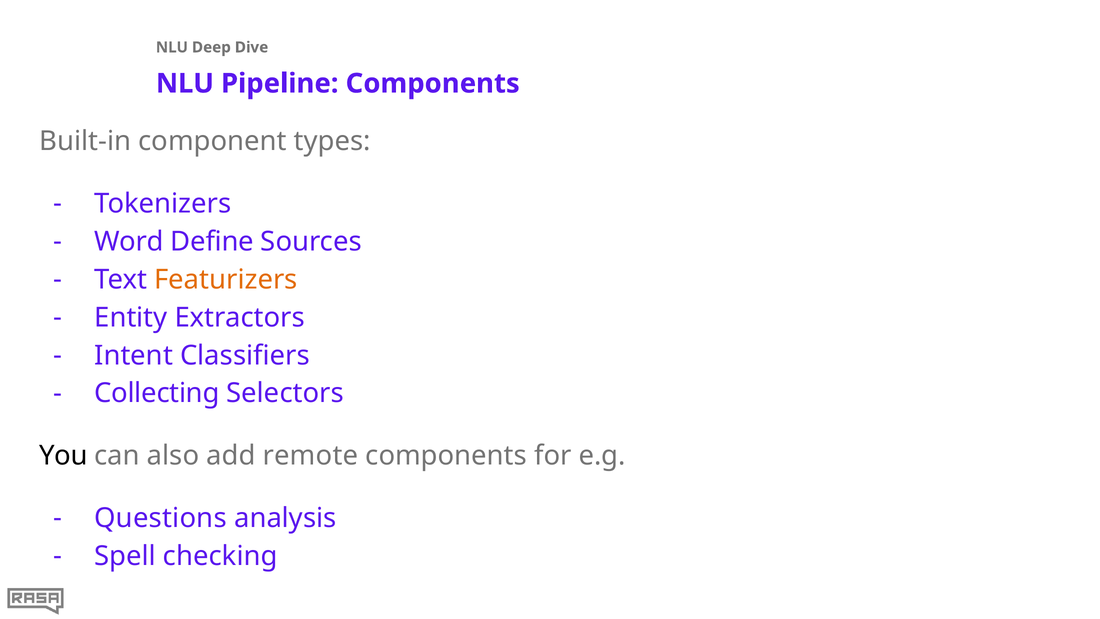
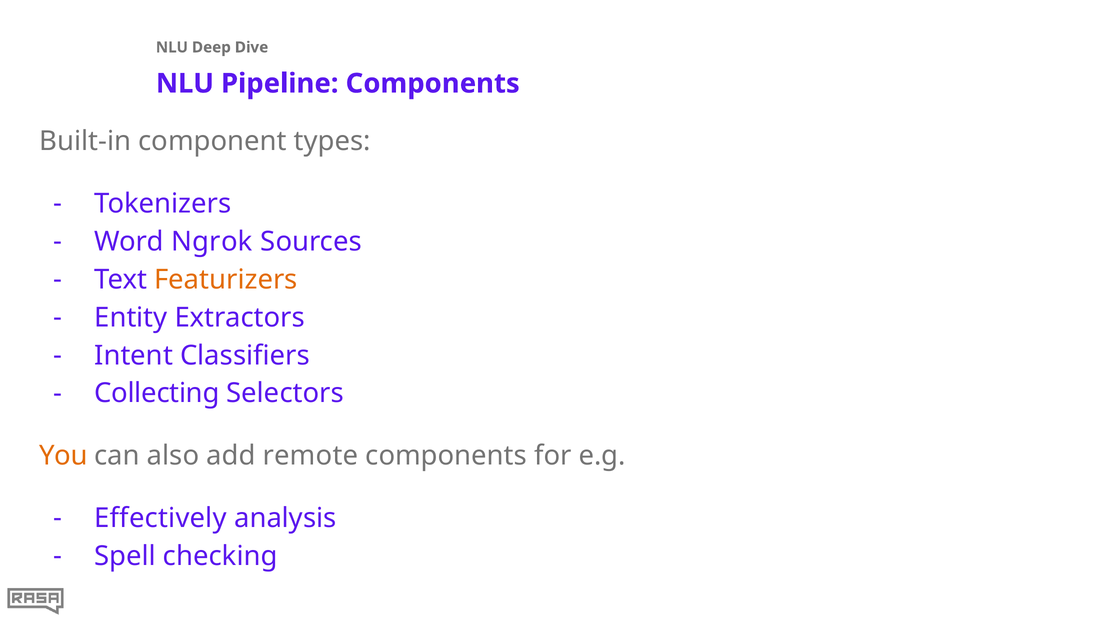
Define: Define -> Ngrok (212, 242)
You colour: black -> orange (63, 456)
Questions: Questions -> Effectively (161, 518)
